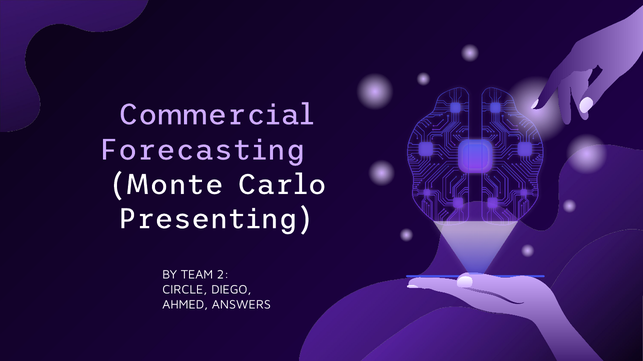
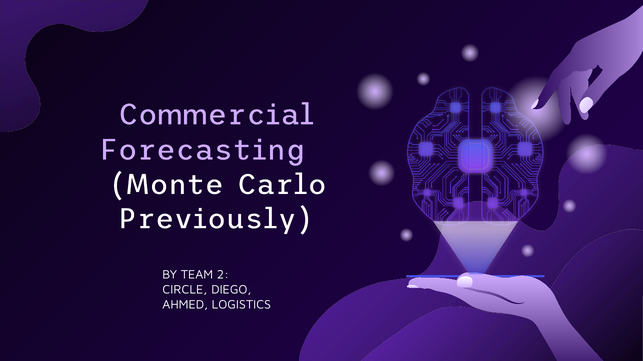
Presenting: Presenting -> Previously (217, 219)
ANSWERS: ANSWERS -> LOGISTICS (241, 305)
